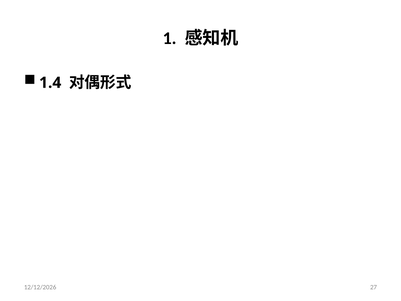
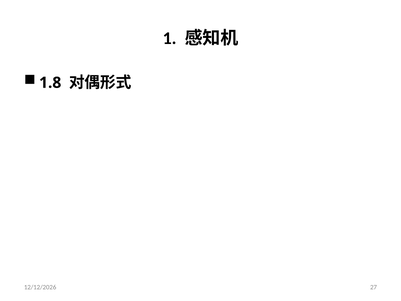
1.4: 1.4 -> 1.8 (50, 83)
